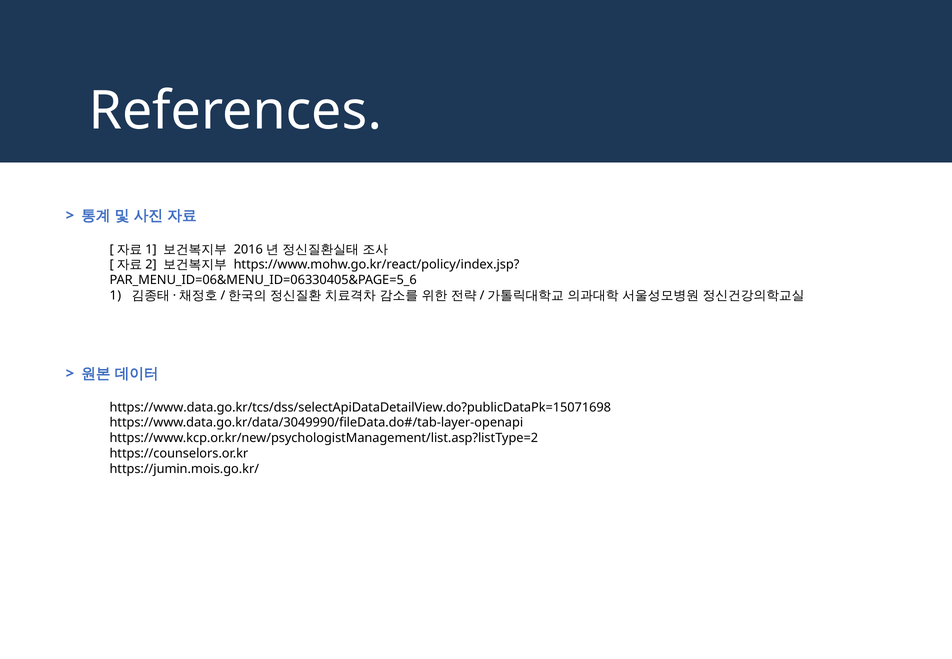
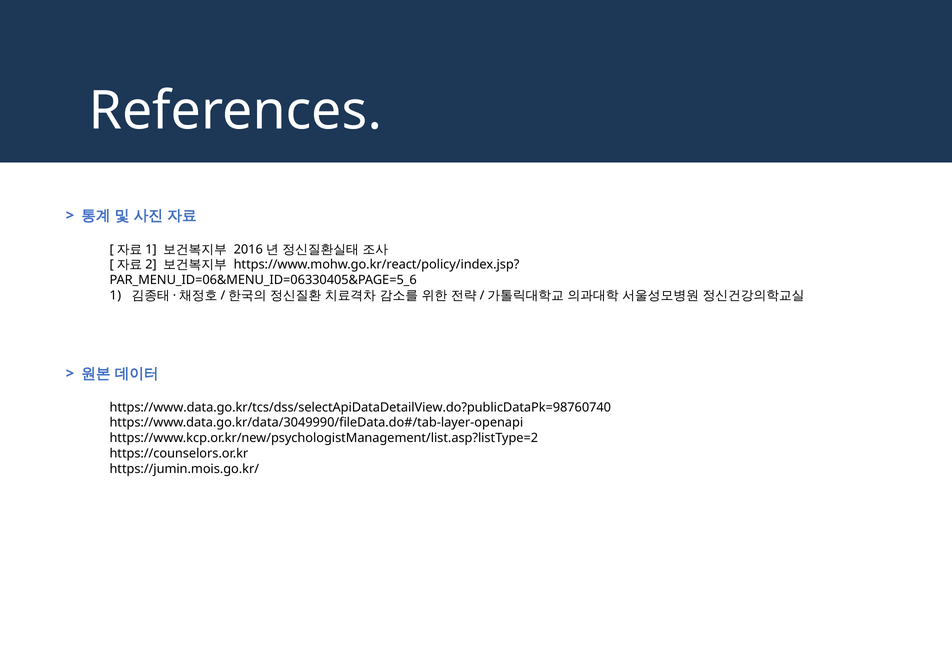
https://www.data.go.kr/tcs/dss/selectApiDataDetailView.do?publicDataPk=15071698: https://www.data.go.kr/tcs/dss/selectApiDataDetailView.do?publicDataPk=15071698 -> https://www.data.go.kr/tcs/dss/selectApiDataDetailView.do?publicDataPk=98760740 (360, 407)
